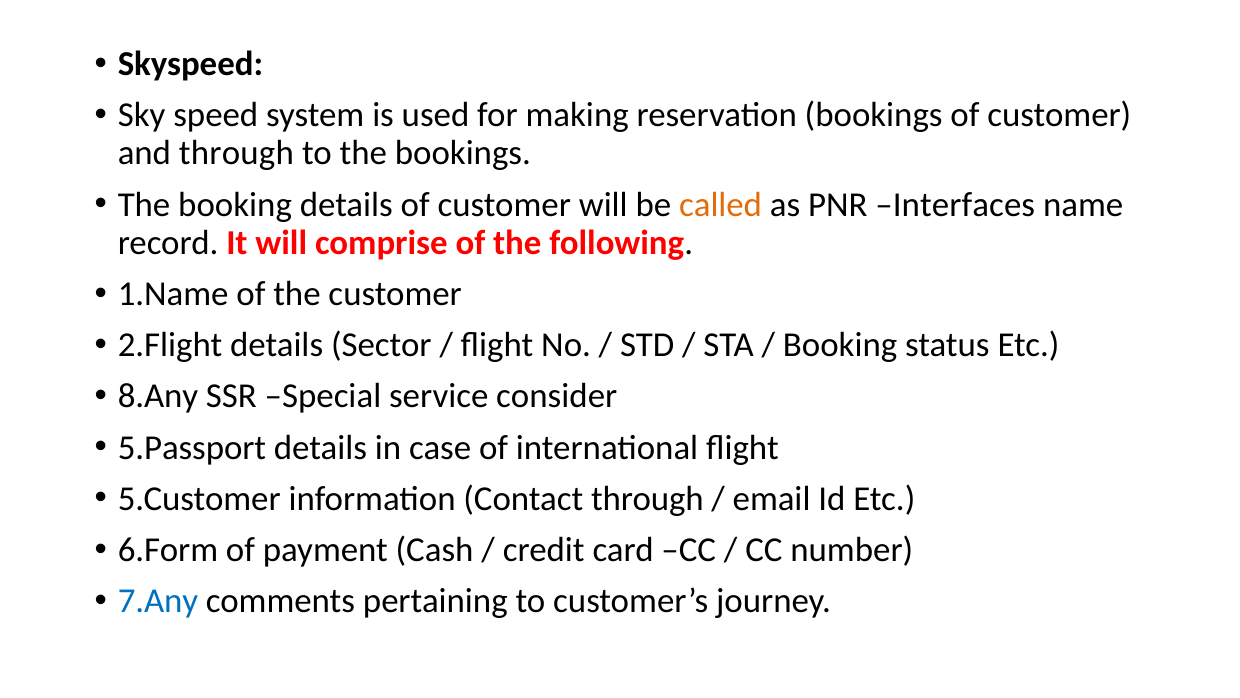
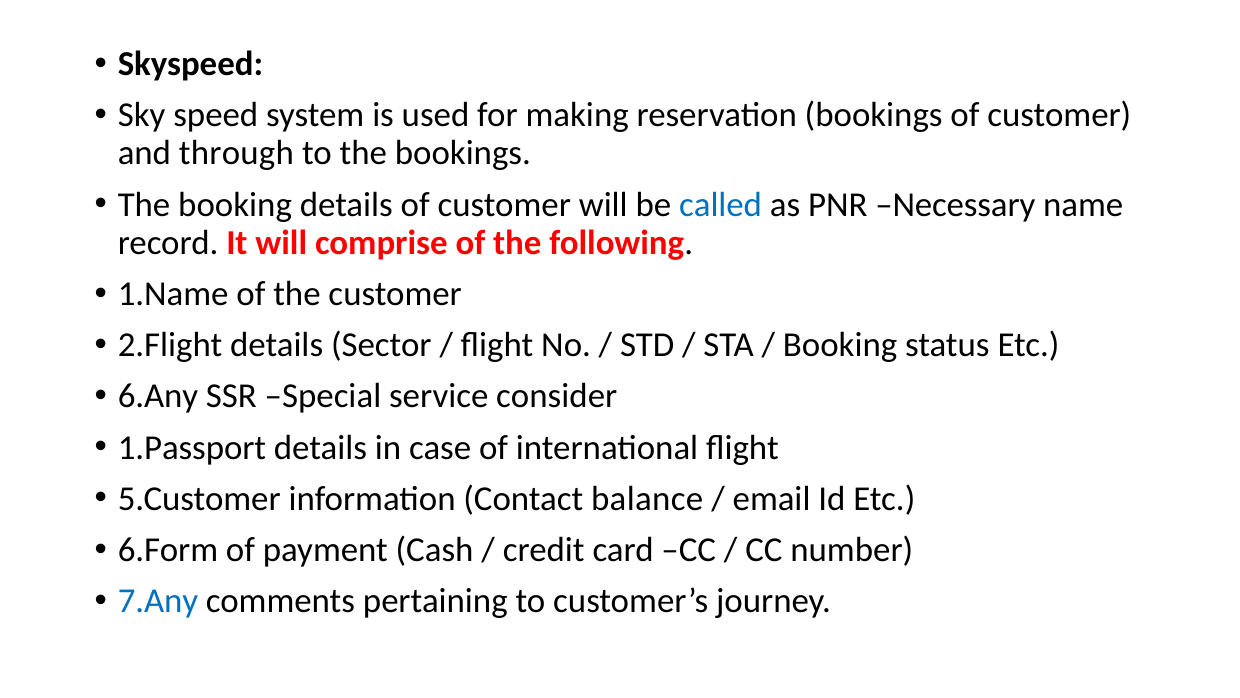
called colour: orange -> blue (721, 204)
Interfaces: Interfaces -> Necessary (955, 204)
8.Any: 8.Any -> 6.Any (158, 396)
5.Passport: 5.Passport -> 1.Passport (192, 447)
Contact through: through -> balance (647, 498)
